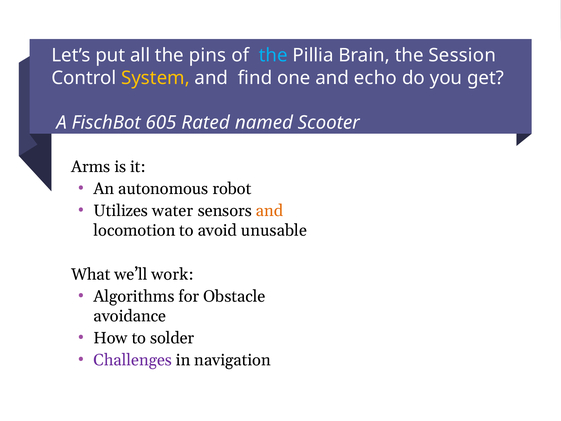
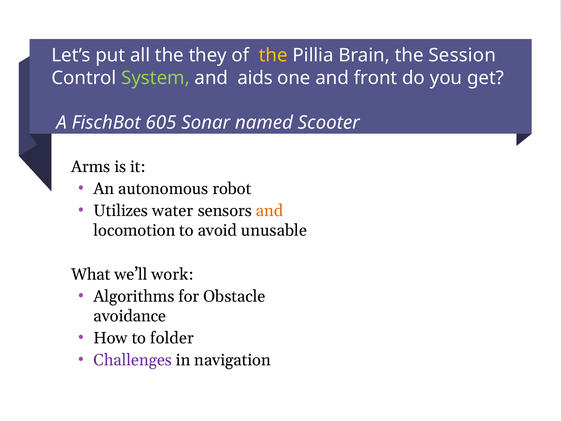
pins: pins -> they (208, 55)
the colour: light blue -> yellow (273, 55)
System colour: yellow -> light green (155, 78)
find: find -> aids (255, 78)
echo: echo -> front (376, 78)
Rated: Rated -> Sonar (206, 123)
solder: solder -> folder (172, 338)
